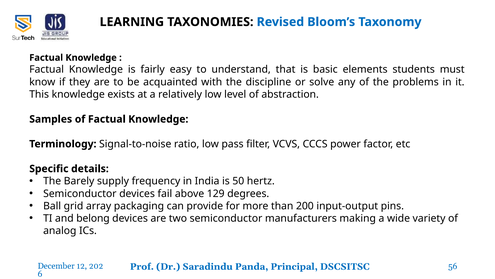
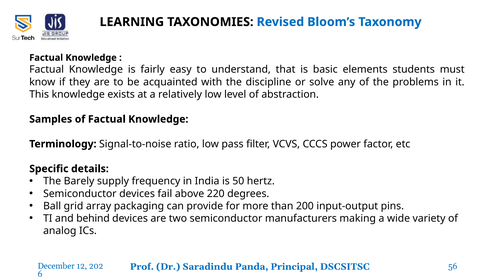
129: 129 -> 220 (216, 193)
belong: belong -> behind (93, 218)
